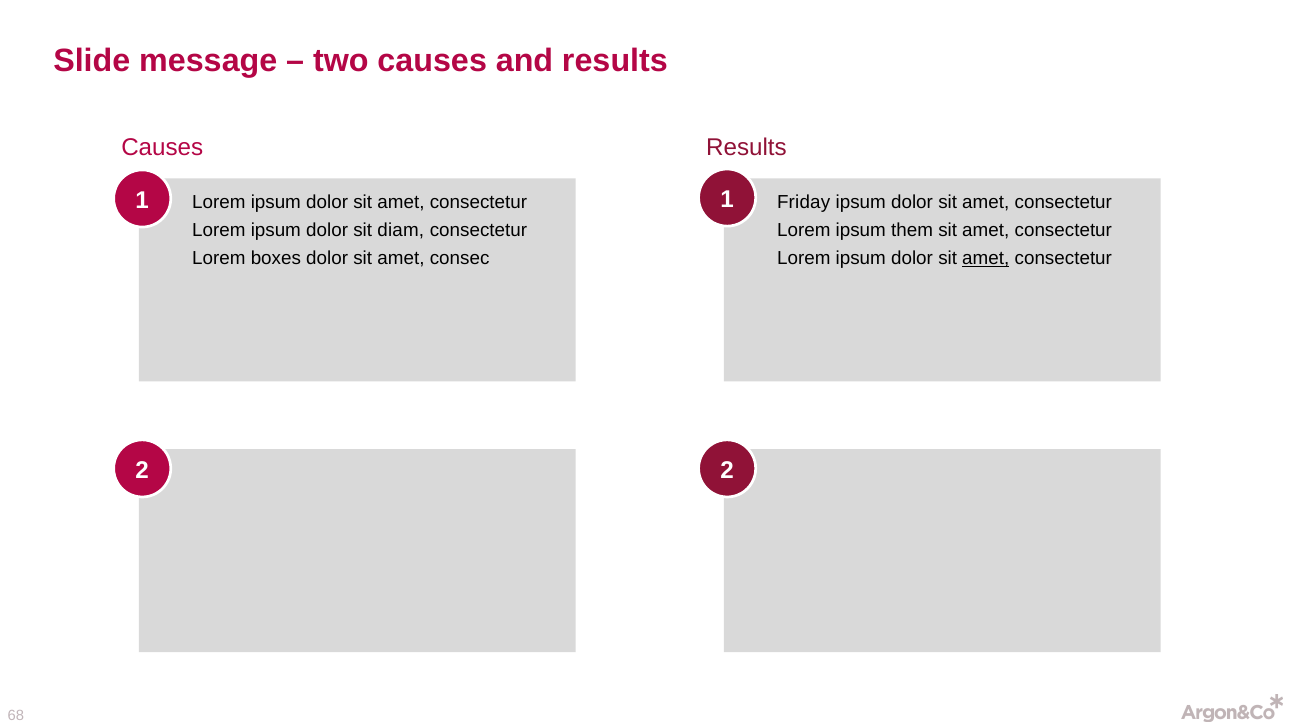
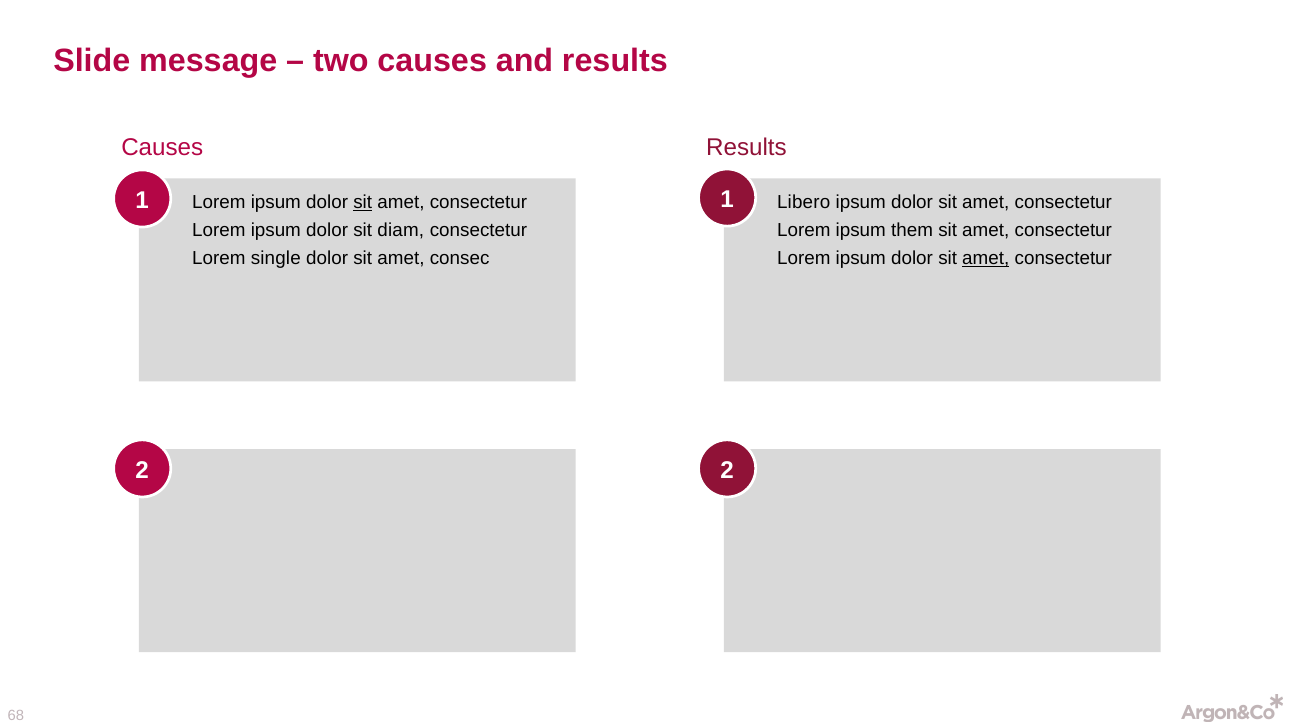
sit underline: none -> present (363, 202)
Friday: Friday -> Libero (804, 202)
boxes: boxes -> single (276, 258)
